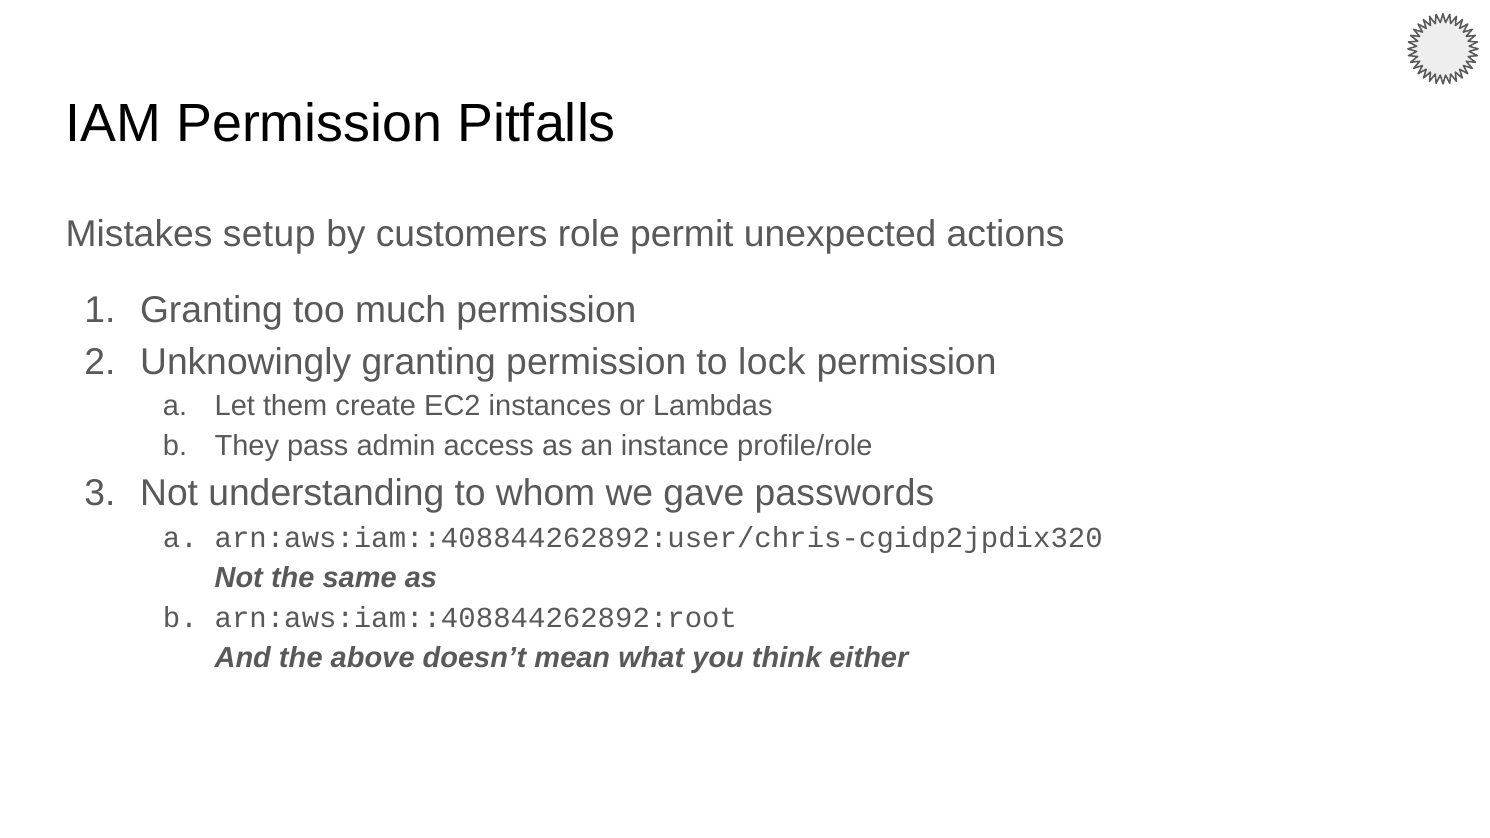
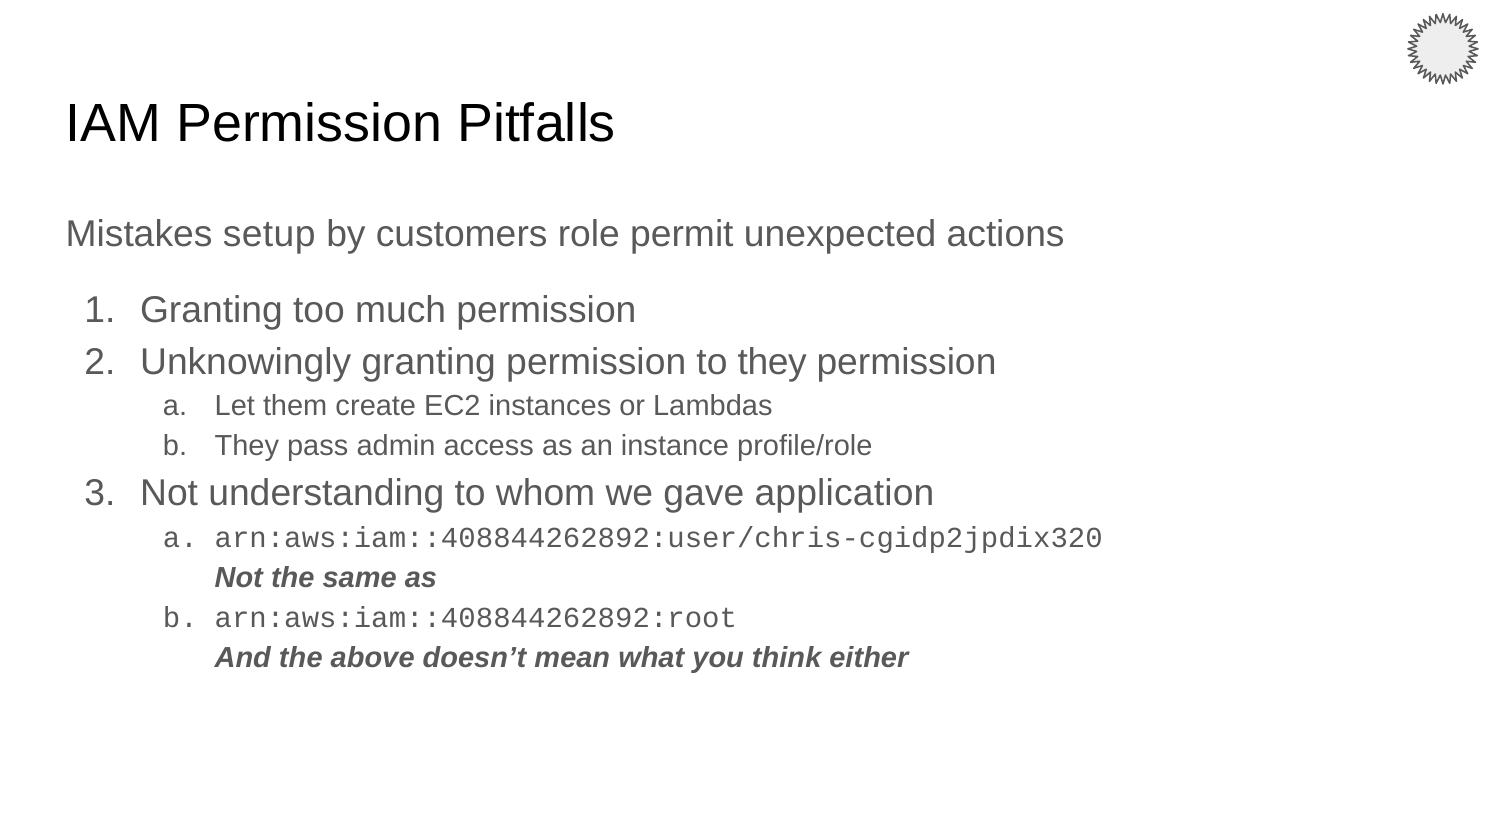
to lock: lock -> they (772, 362)
passwords: passwords -> application (844, 493)
